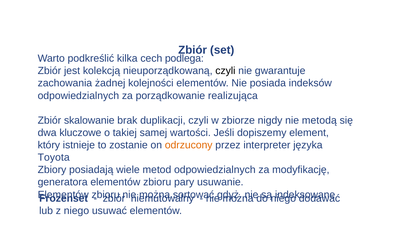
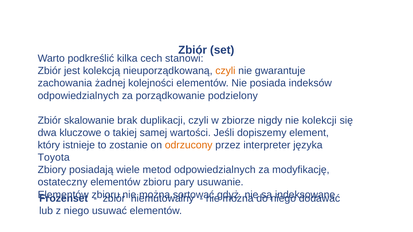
podlega: podlega -> stanowi (184, 59)
czyli colour: black -> orange (225, 71)
realizująca: realizująca -> podzielony (233, 96)
metodą: metodą -> kolekcji (319, 121)
generatora: generatora -> ostateczny (63, 182)
